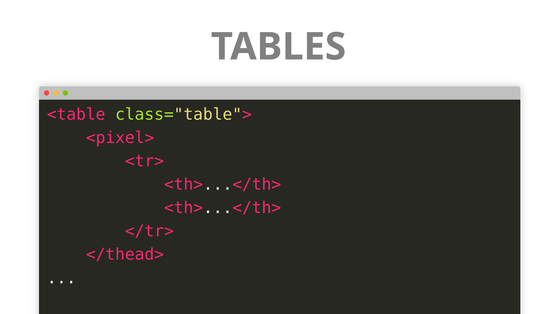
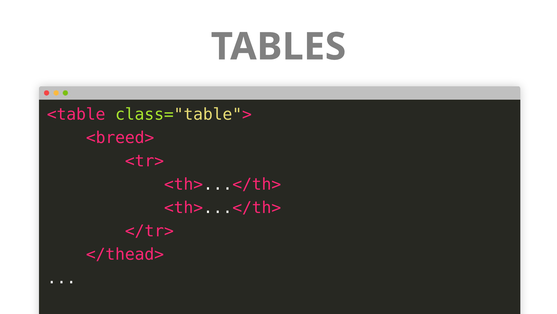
<pixel>: <pixel> -> <breed> (120, 137)
